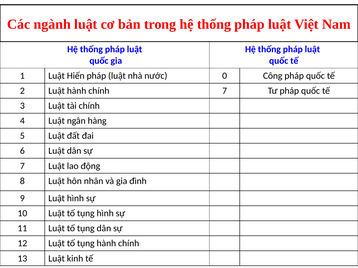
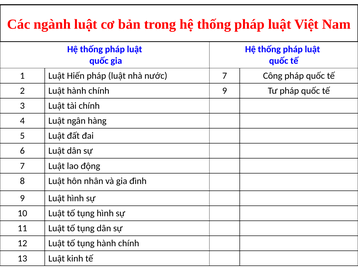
nước 0: 0 -> 7 (225, 76)
chính 7: 7 -> 9 (225, 91)
